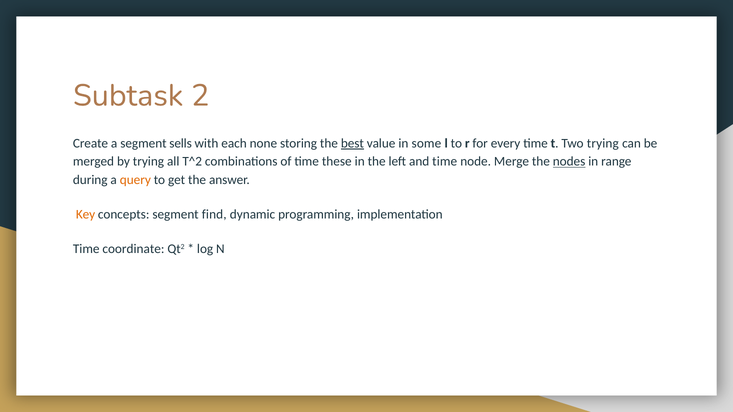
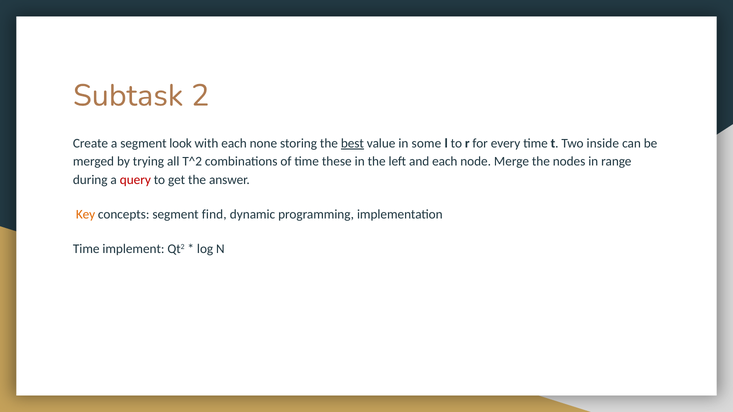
sells: sells -> look (181, 143)
Two trying: trying -> inside (603, 143)
and time: time -> each (445, 162)
nodes underline: present -> none (569, 162)
query colour: orange -> red (135, 180)
coordinate: coordinate -> implement (133, 249)
